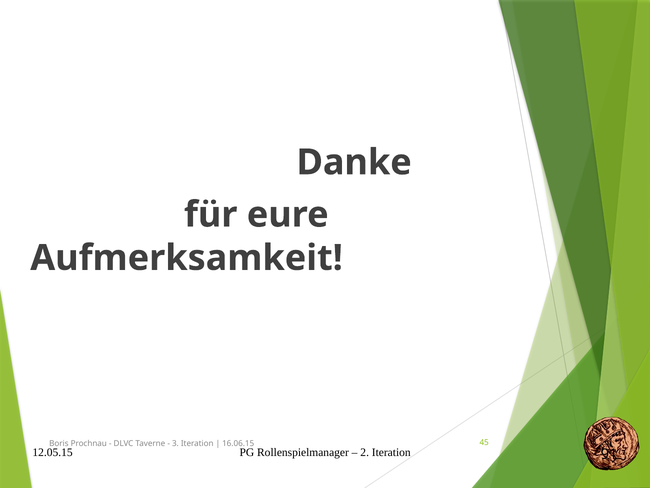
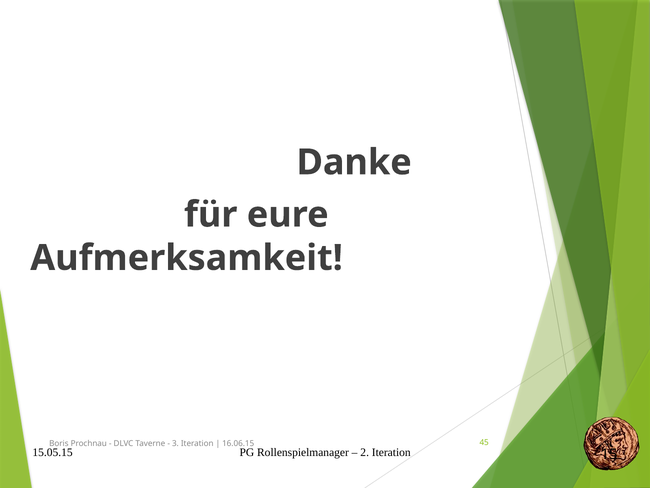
12.05.15: 12.05.15 -> 15.05.15 (53, 452)
91: 91 -> 15 (609, 454)
